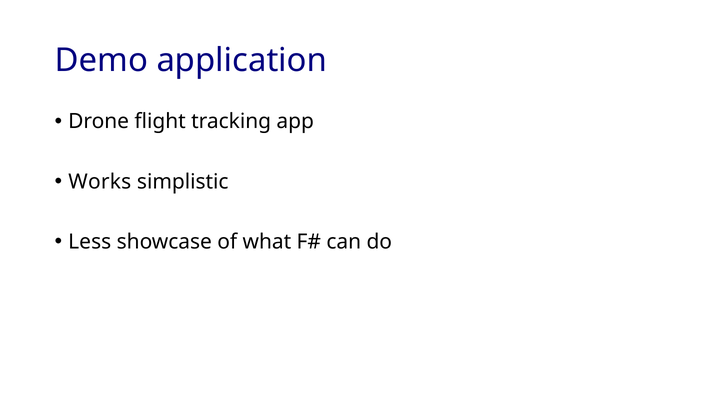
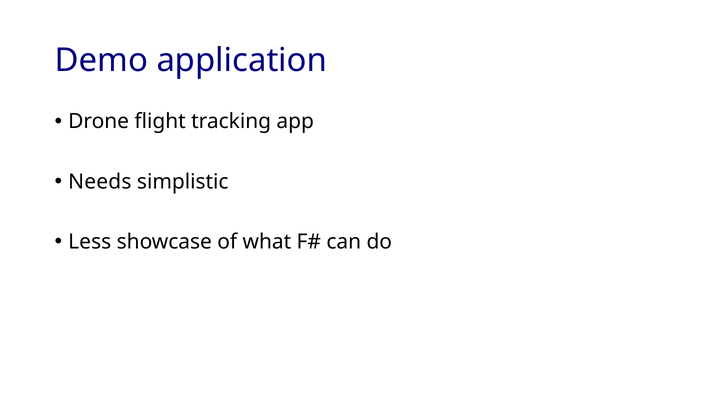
Works: Works -> Needs (100, 182)
